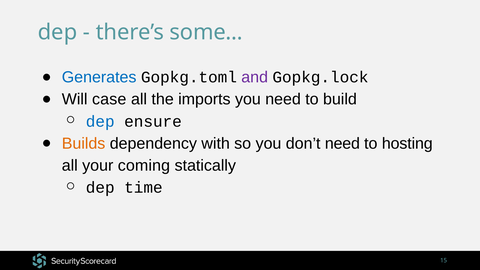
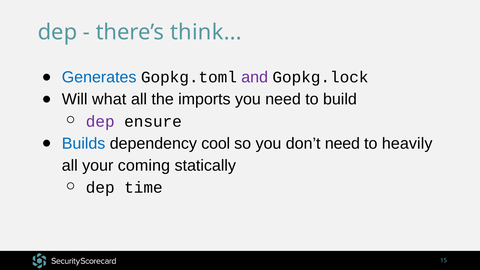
some: some -> think (206, 32)
case: case -> what (109, 99)
dep colour: blue -> purple (100, 121)
Builds colour: orange -> blue (84, 144)
with: with -> cool (216, 144)
hosting: hosting -> heavily (407, 144)
